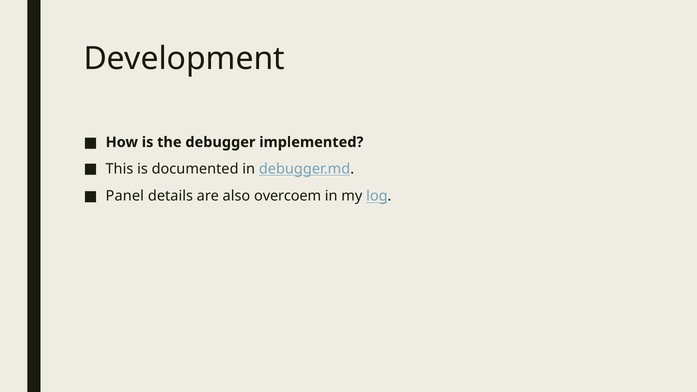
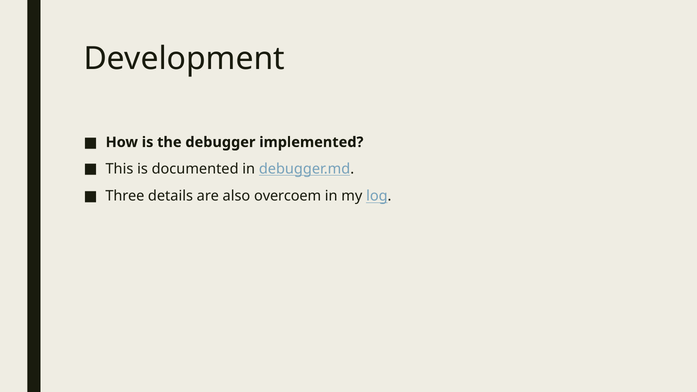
Panel: Panel -> Three (125, 196)
